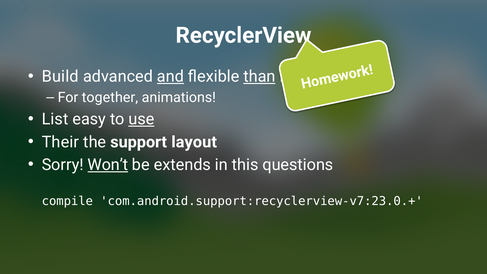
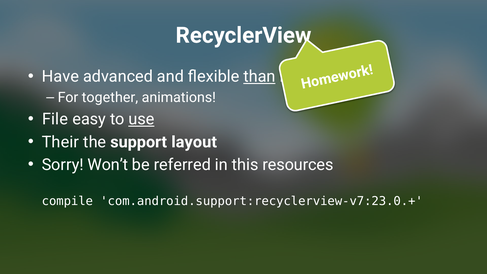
Build: Build -> Have (60, 77)
and underline: present -> none (170, 77)
List: List -> File (55, 119)
Won’t underline: present -> none (108, 165)
extends: extends -> referred (182, 165)
questions: questions -> resources (298, 165)
